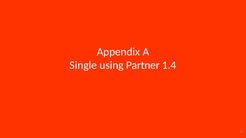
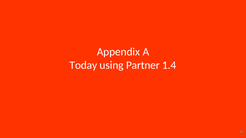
Single: Single -> Today (83, 65)
